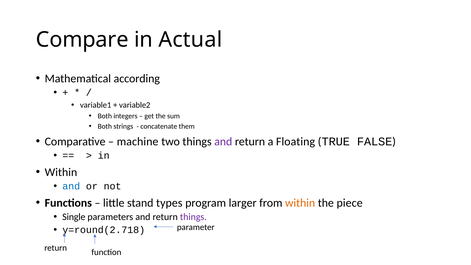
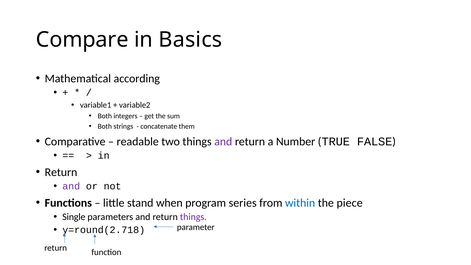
Actual: Actual -> Basics (190, 40)
machine: machine -> readable (138, 142)
Floating: Floating -> Number (296, 142)
Within: Within -> Return (61, 172)
and colour: blue -> purple (71, 186)
types: types -> when (169, 203)
larger: larger -> series (243, 203)
within colour: orange -> blue (300, 203)
